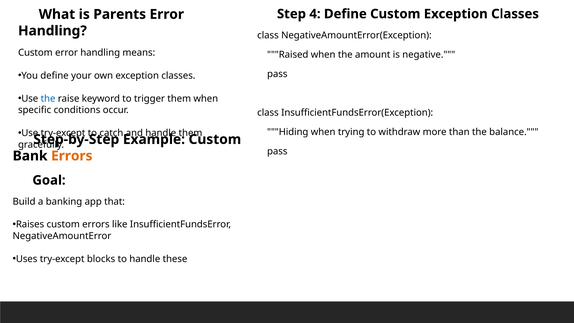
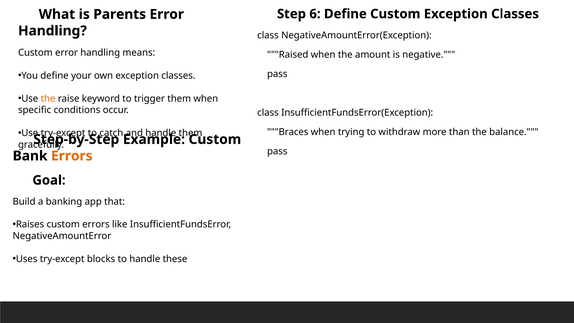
4: 4 -> 6 (315, 14)
the colour: blue -> orange (48, 99)
Hiding: Hiding -> Braces (288, 132)
